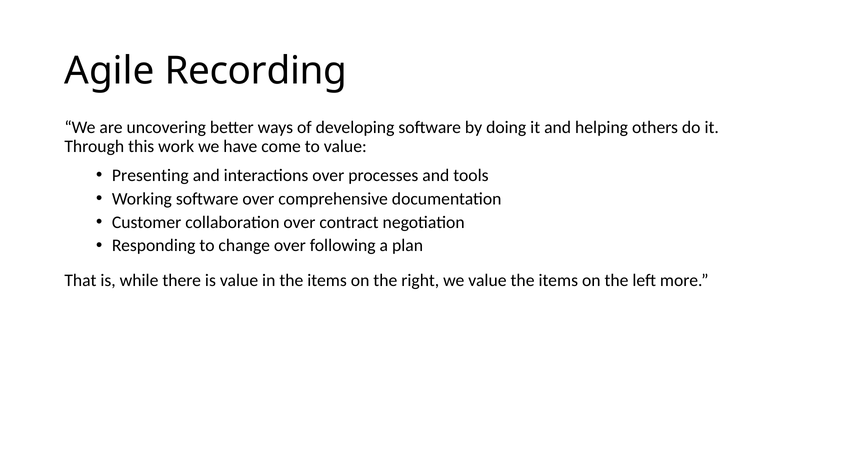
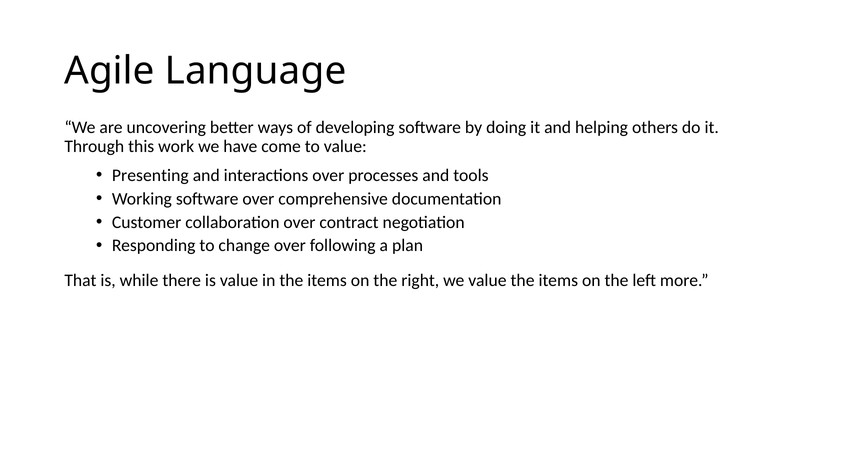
Recording: Recording -> Language (256, 71)
